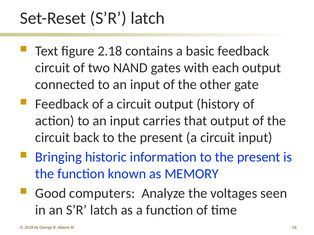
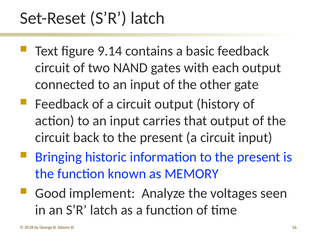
2.18: 2.18 -> 9.14 (110, 51)
computers: computers -> implement (102, 194)
